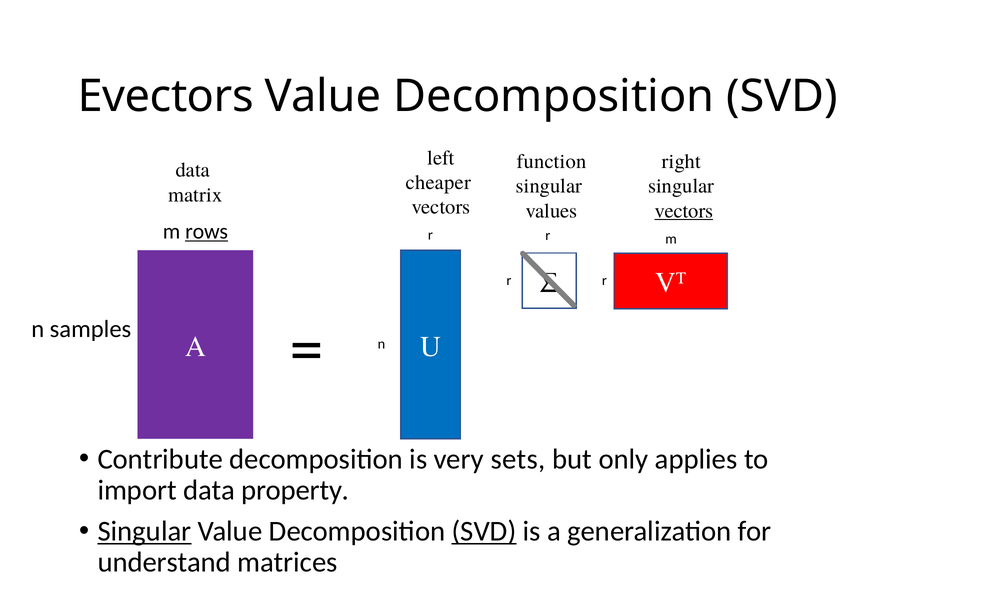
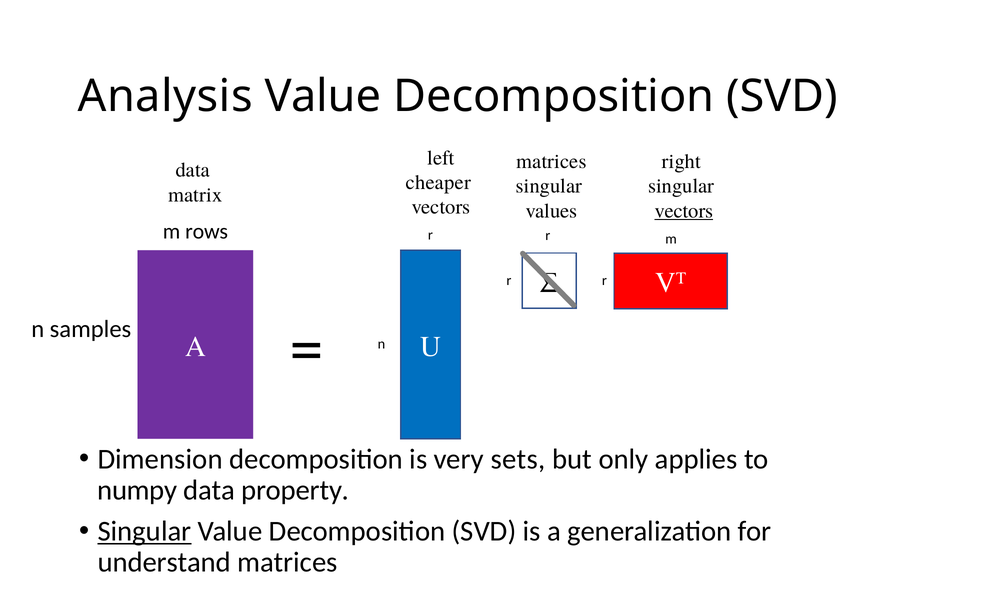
Evectors: Evectors -> Analysis (165, 96)
function: function -> matrices (551, 162)
rows underline: present -> none (207, 232)
Contribute: Contribute -> Dimension (160, 459)
import: import -> numpy (137, 490)
SVD underline: present -> none (484, 532)
